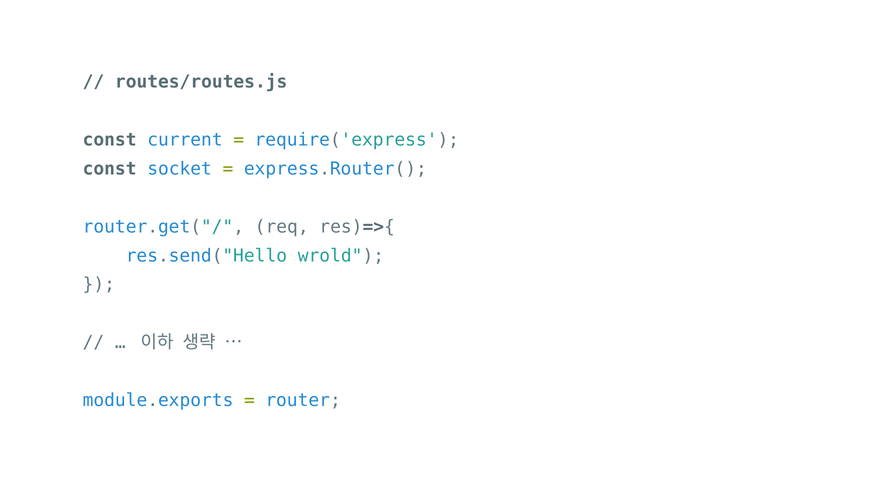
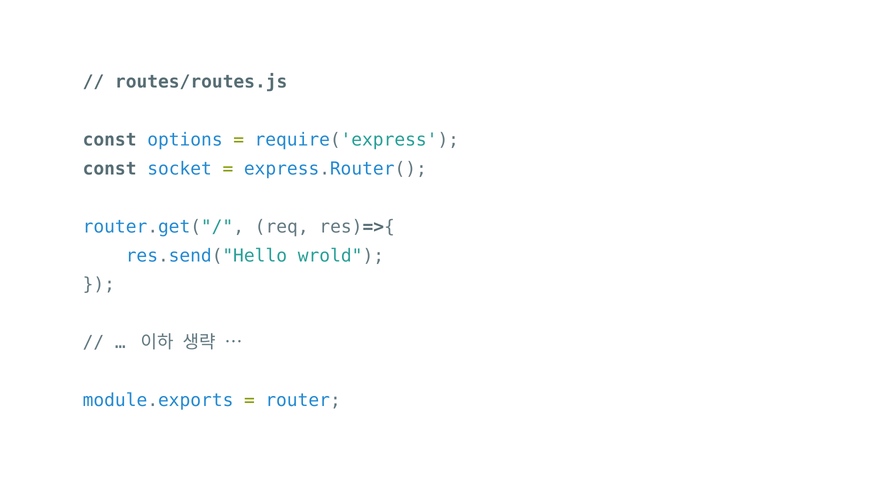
current: current -> options (185, 140)
